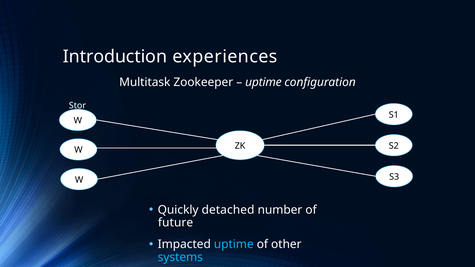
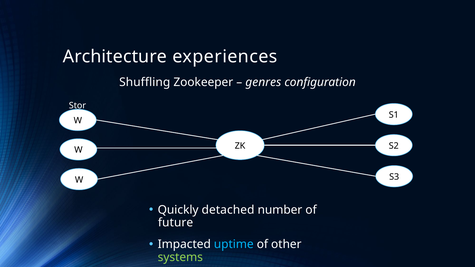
Introduction: Introduction -> Architecture (115, 57)
Multitask: Multitask -> Shuffling (145, 82)
uptime: uptime -> genres (263, 82)
systems colour: light blue -> light green (180, 257)
